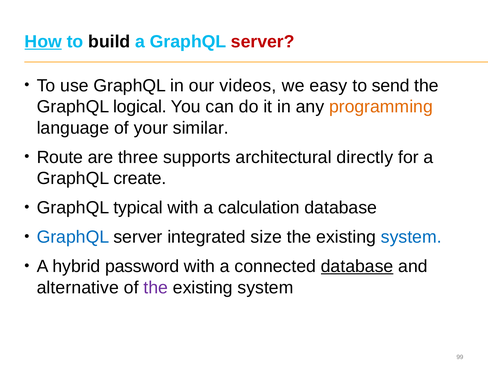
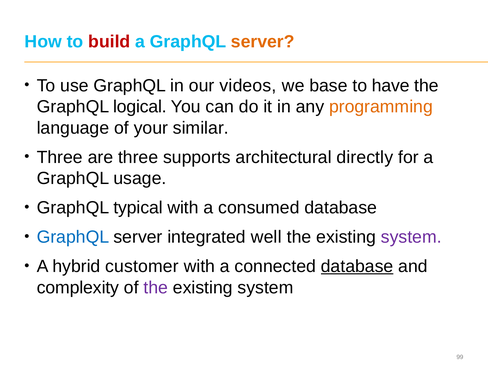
How underline: present -> none (43, 42)
build colour: black -> red (109, 42)
server colour: red -> orange (263, 42)
easy: easy -> base (328, 86)
send: send -> have (391, 86)
Route: Route -> Three (60, 157)
create: create -> usage (140, 178)
calculation: calculation -> consumed (259, 208)
size: size -> well (266, 237)
system colour: blue -> purple (411, 237)
password: password -> customer (142, 266)
alternative: alternative -> complexity (78, 288)
